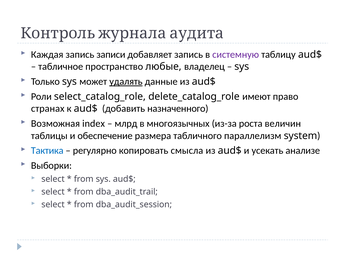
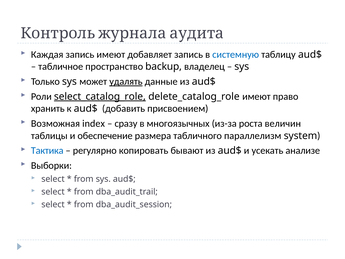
запись записи: записи -> имеют (111, 54)
системную colour: purple -> blue (236, 54)
любые: любые -> backup (164, 67)
select_catalog_role underline: none -> present (100, 96)
странах: странах -> хранить (48, 109)
назначенного: назначенного -> присвоением (178, 109)
млрд: млрд -> сразу (126, 123)
смысла: смысла -> бывают (187, 151)
